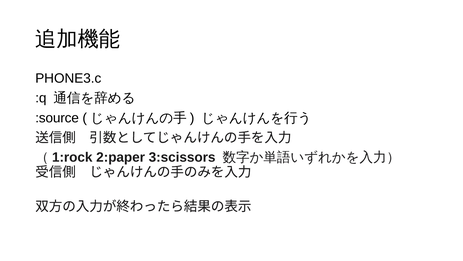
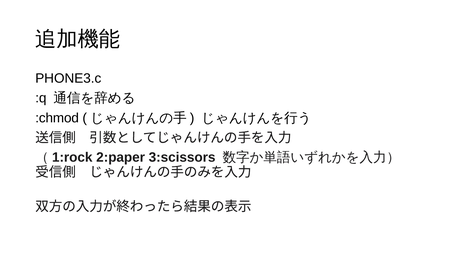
:source: :source -> :chmod (57, 118)
